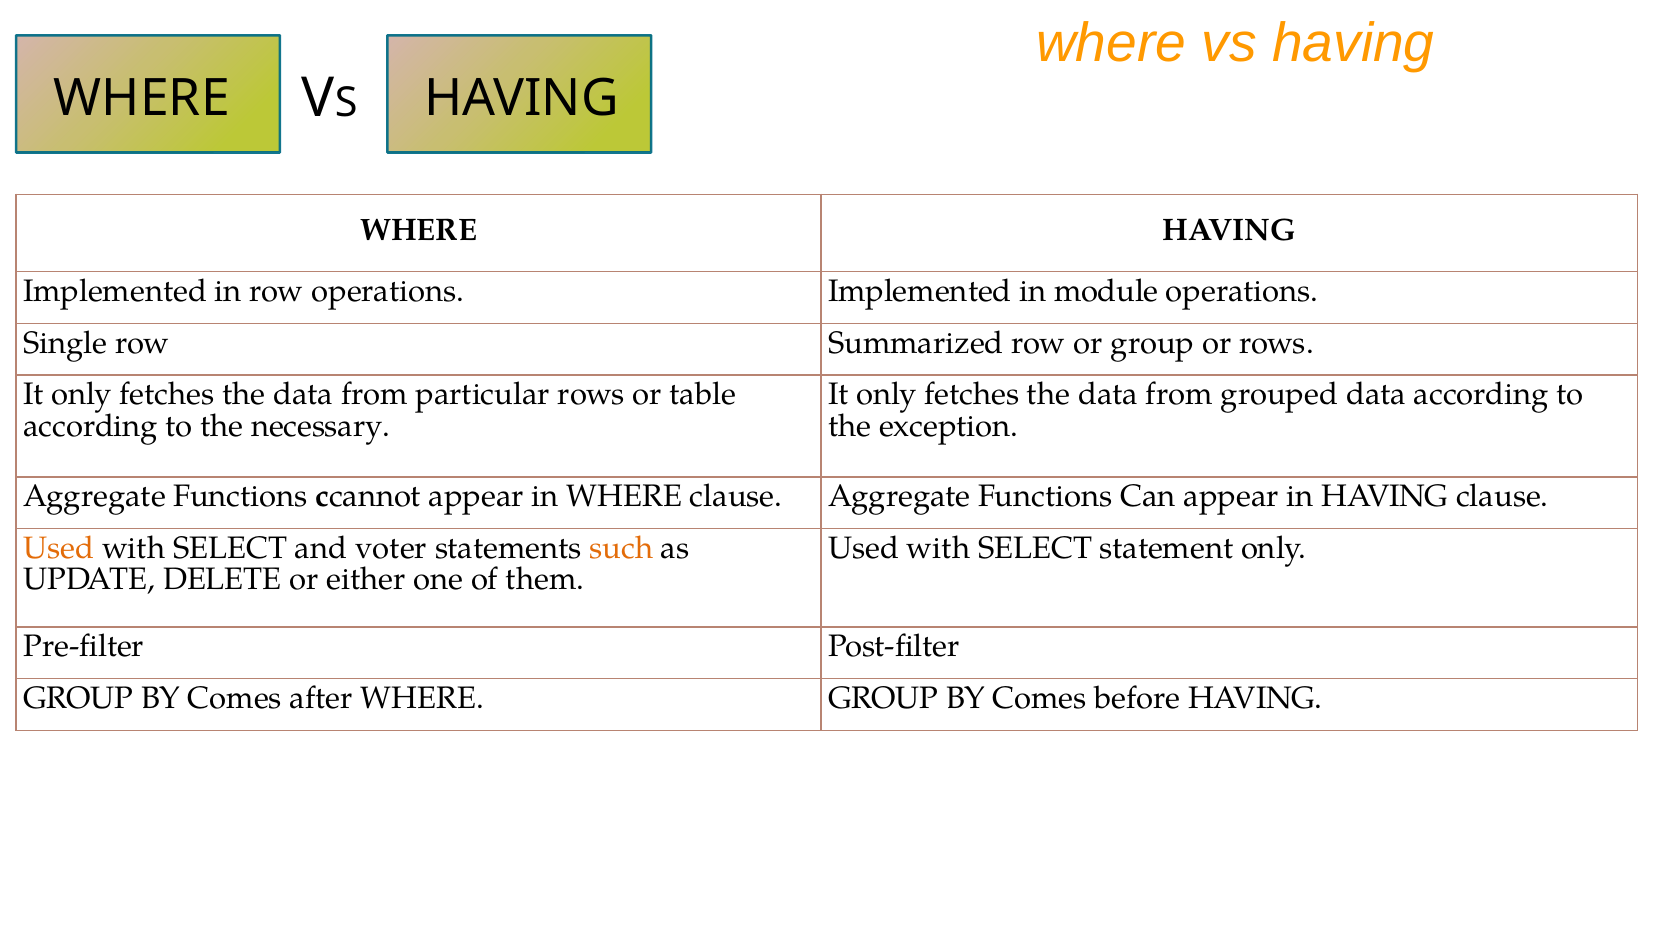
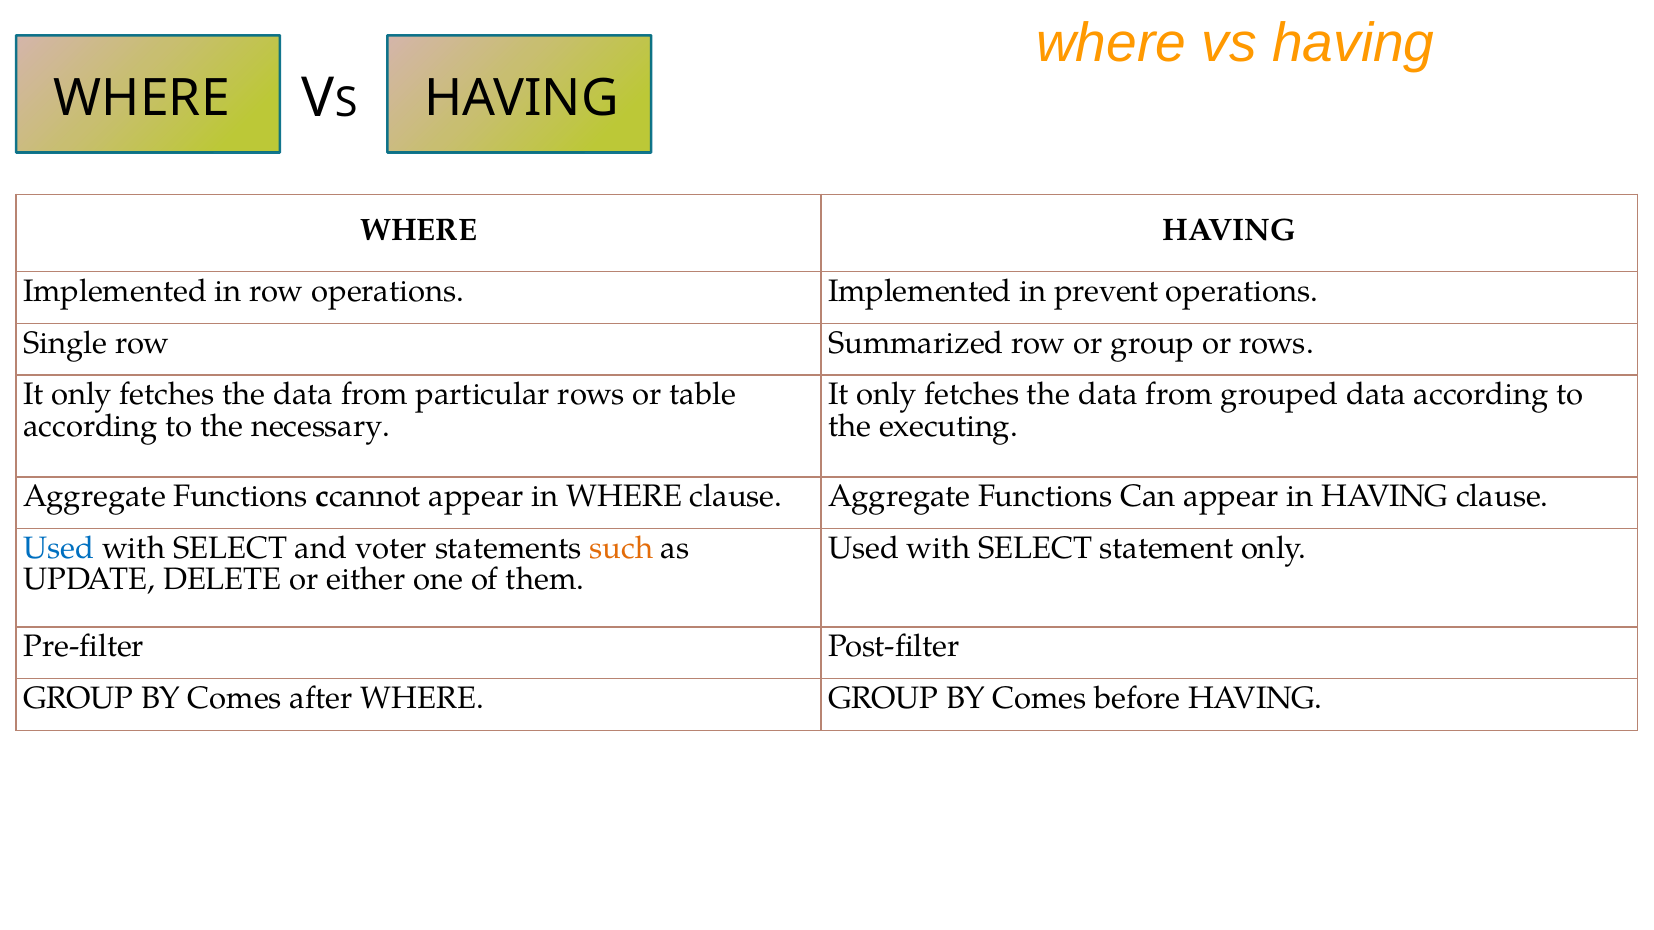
module: module -> prevent (1106, 291)
exception: exception -> executing (949, 426)
Used colour: orange -> blue (59, 548)
